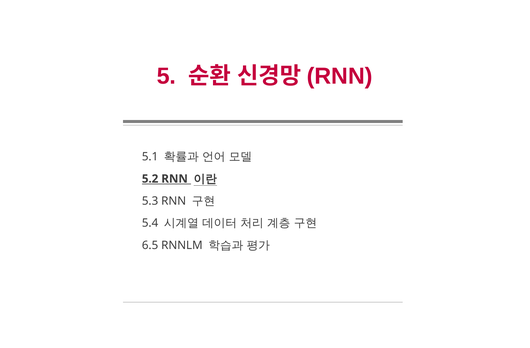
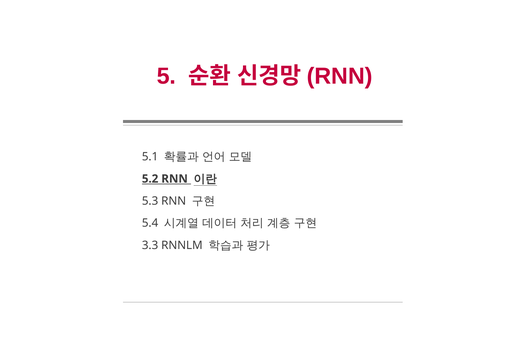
6.5: 6.5 -> 3.3 (150, 245)
